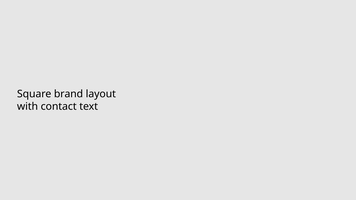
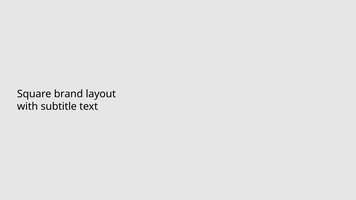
contact: contact -> subtitle (59, 106)
